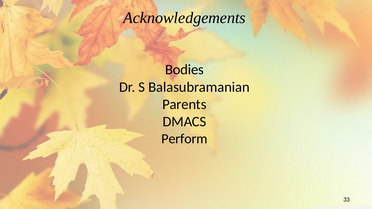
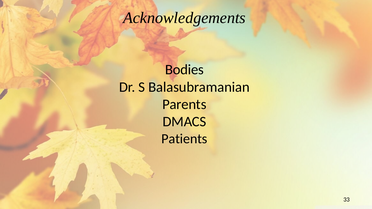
Perform: Perform -> Patients (184, 139)
